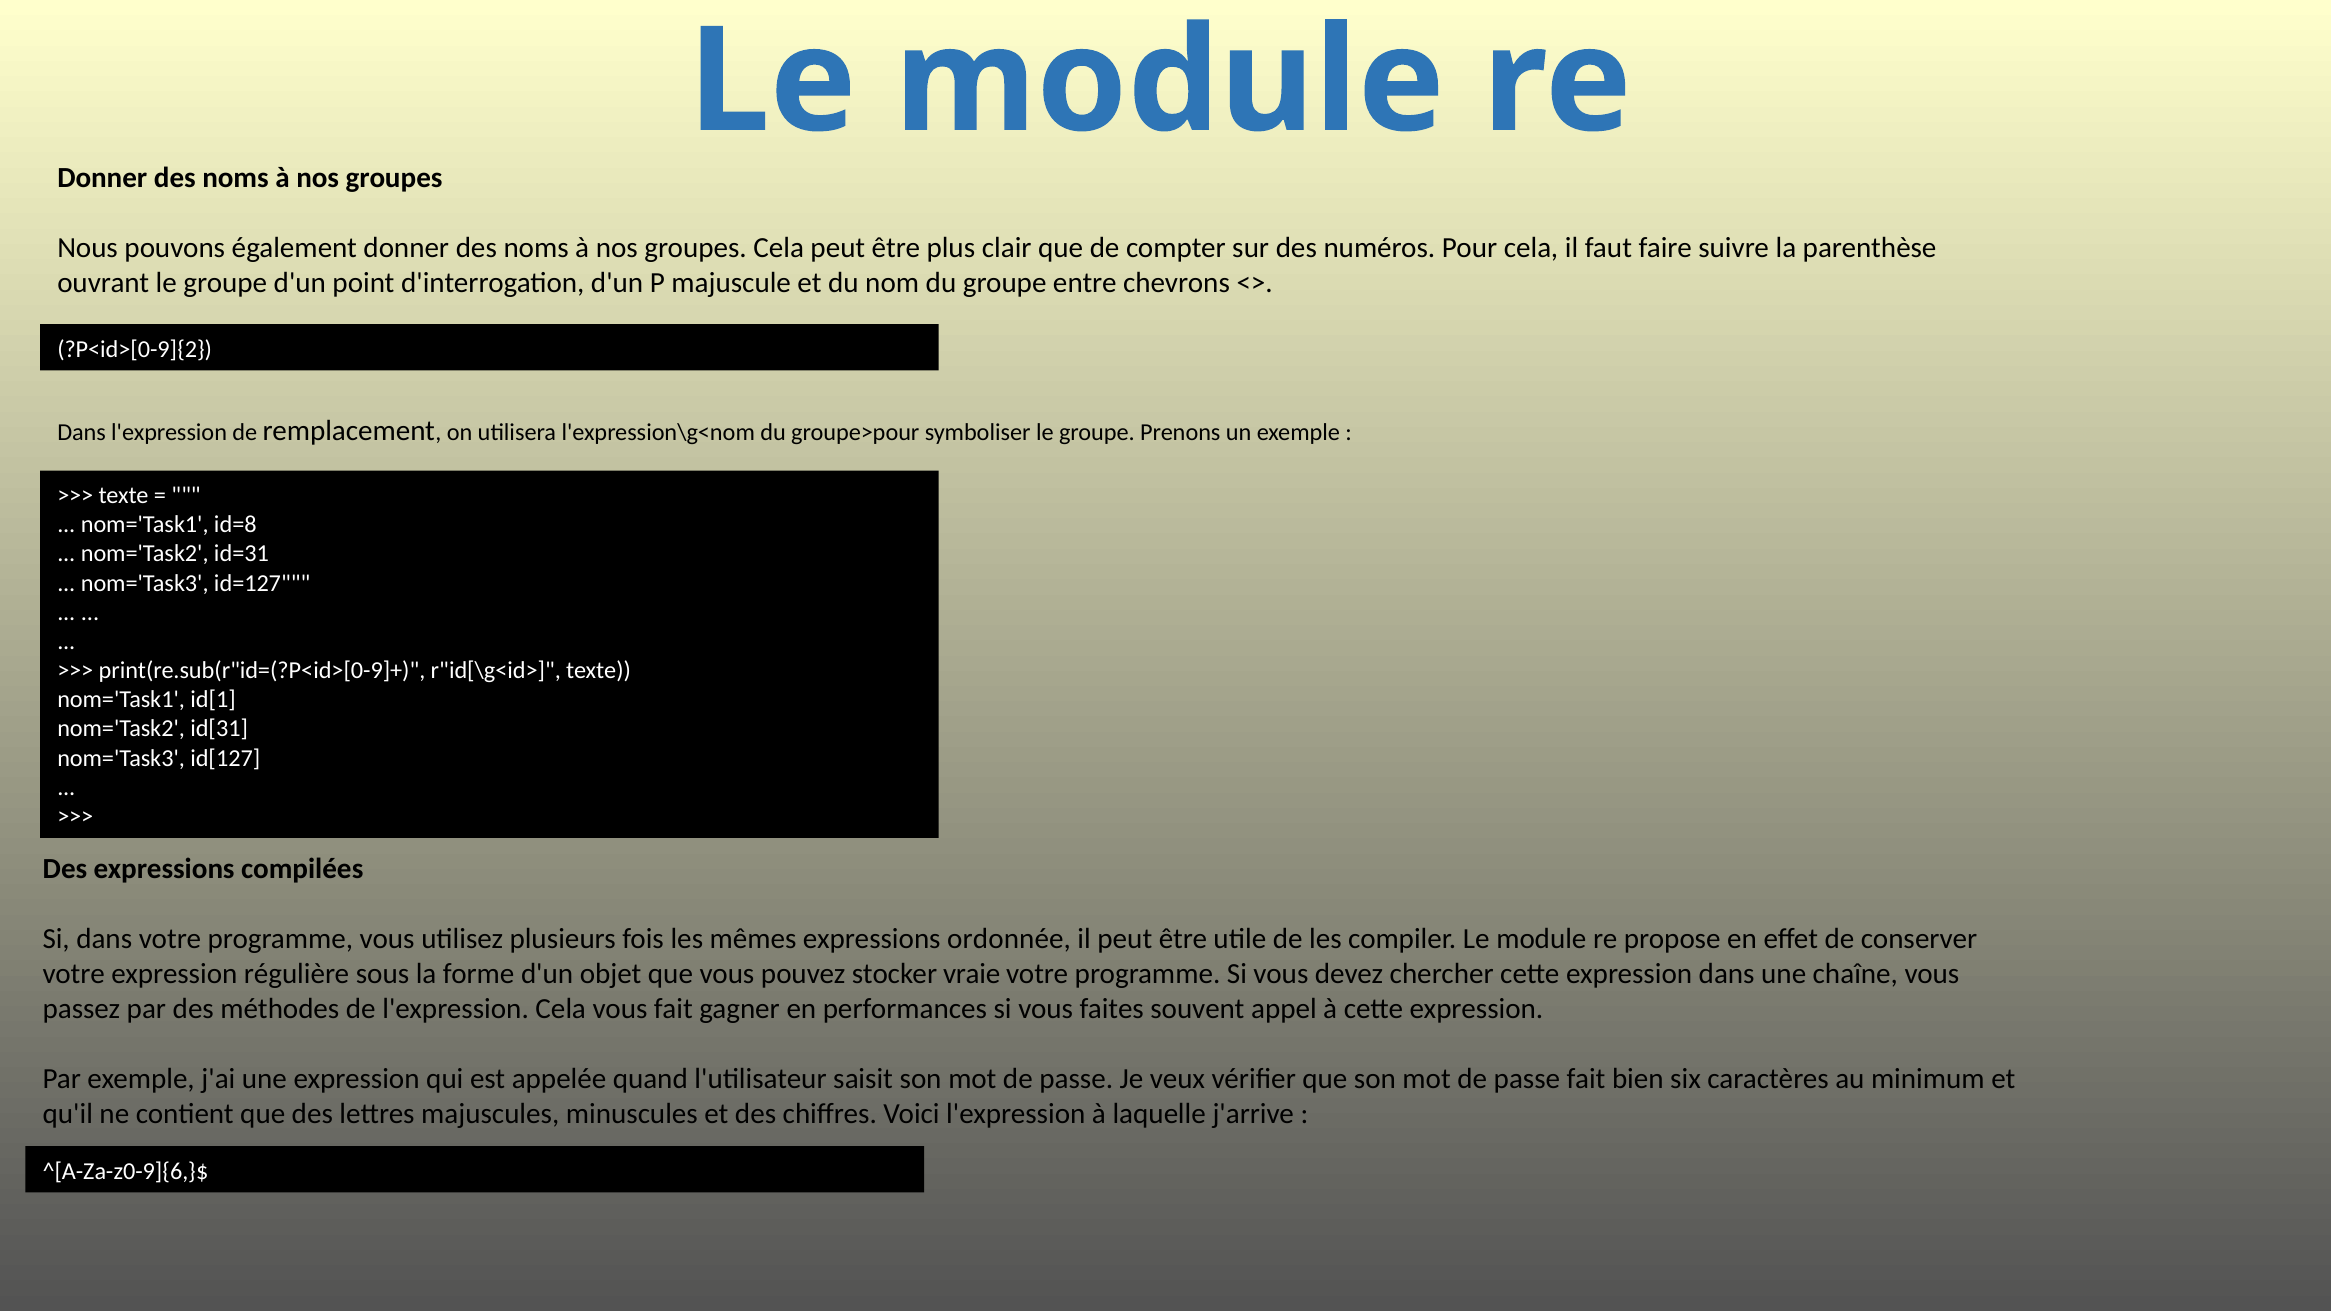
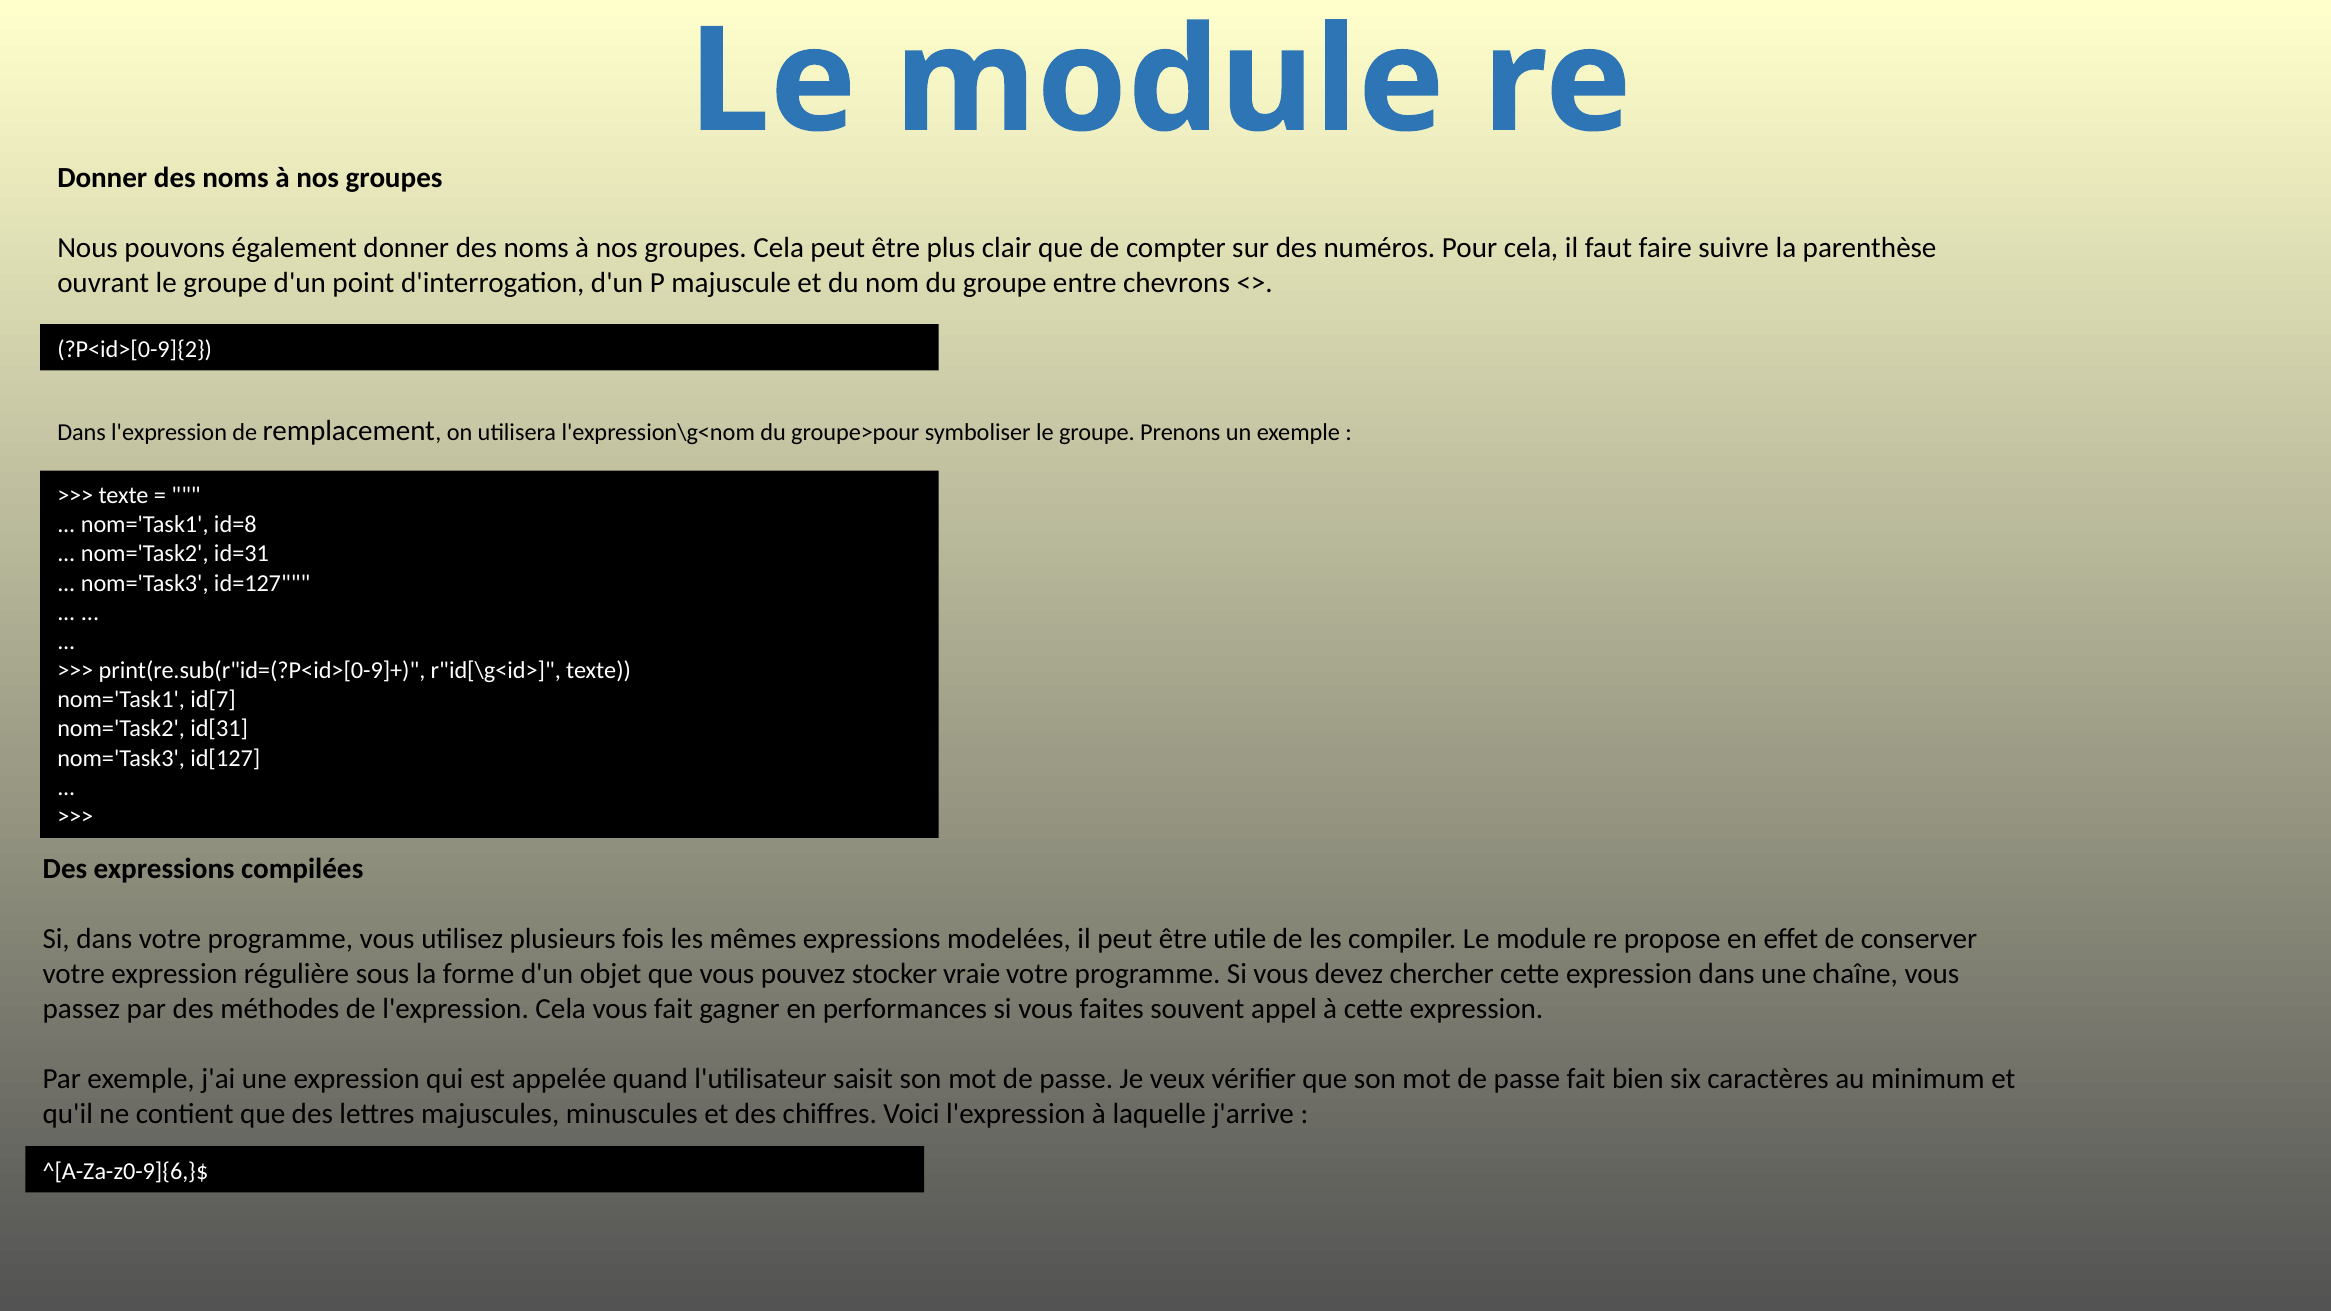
id[1: id[1 -> id[7 (213, 700)
ordonnée: ordonnée -> modelées (1009, 939)
